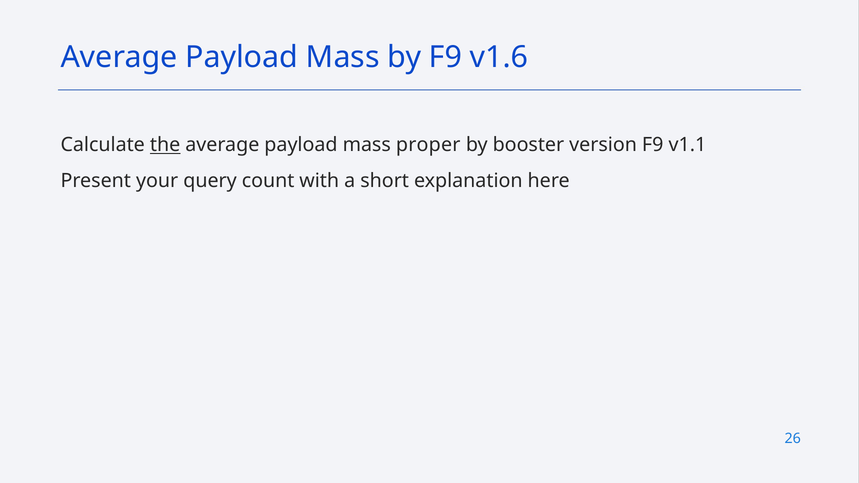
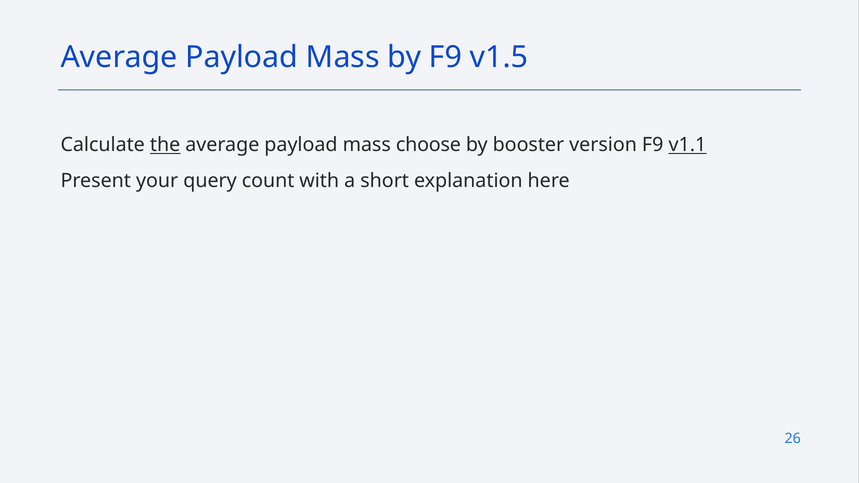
v1.6: v1.6 -> v1.5 (499, 57)
proper: proper -> choose (428, 145)
v1.1 underline: none -> present (687, 145)
